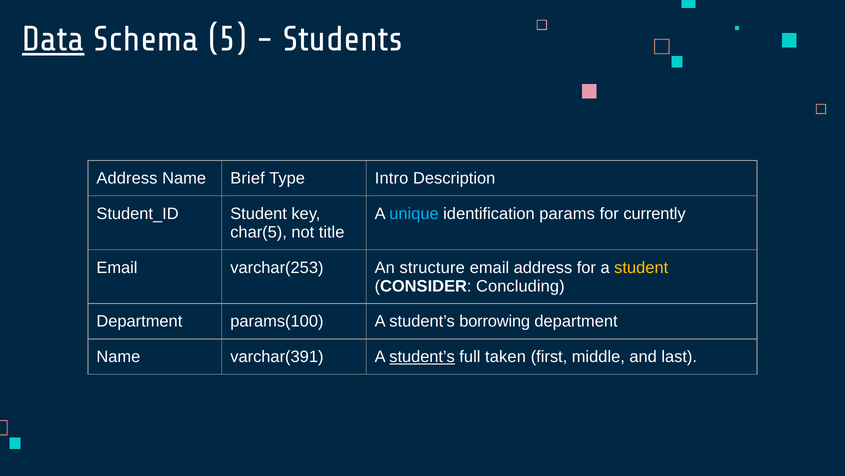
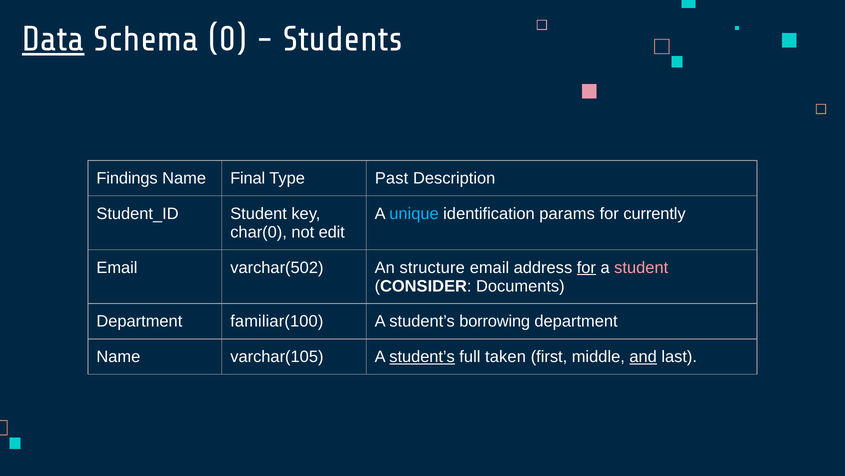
5: 5 -> 0 (228, 39)
Address: Address -> Findings (127, 178)
Brief: Brief -> Final (248, 178)
Intro: Intro -> Past (392, 178)
char(5: char(5 -> char(0 (259, 232)
title: title -> edit (332, 232)
varchar(253: varchar(253 -> varchar(502 (277, 267)
for underline: none -> present (586, 267)
student colour: yellow -> pink (641, 267)
Concluding: Concluding -> Documents (520, 286)
params(100: params(100 -> familiar(100 (277, 321)
varchar(391: varchar(391 -> varchar(105 (277, 356)
and underline: none -> present (643, 356)
